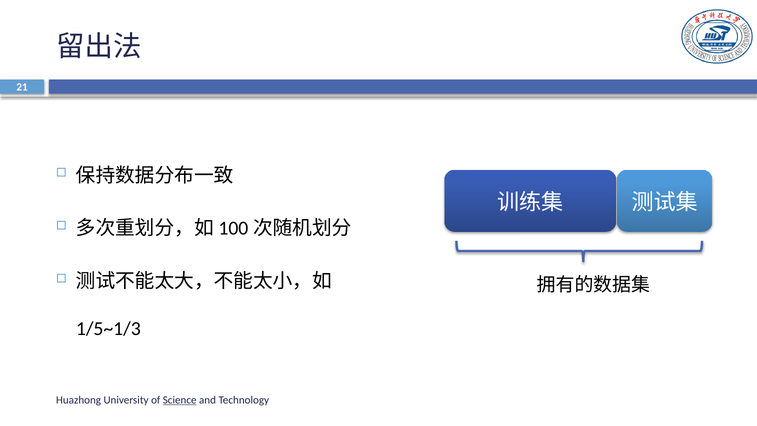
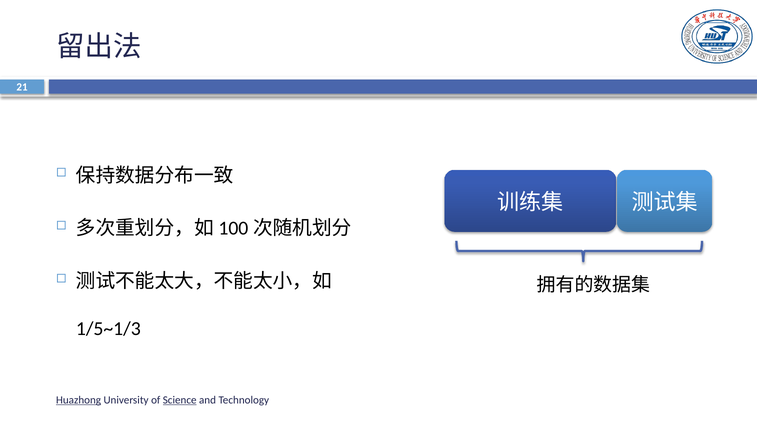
Huazhong underline: none -> present (79, 400)
